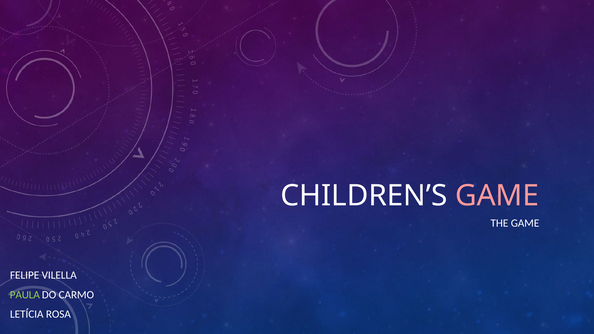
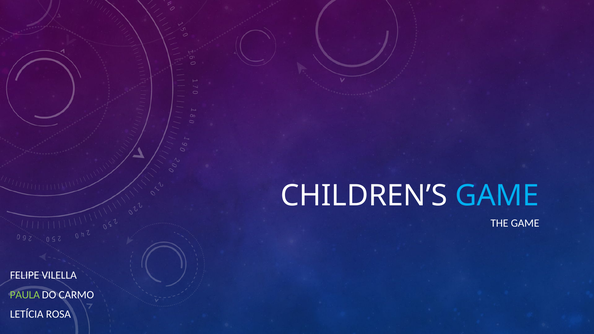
GAME colour: pink -> light blue (497, 196)
